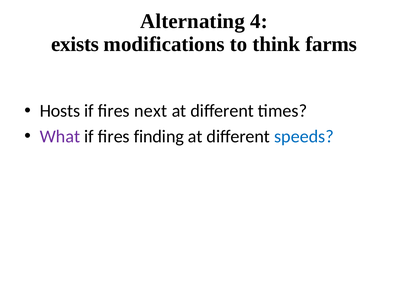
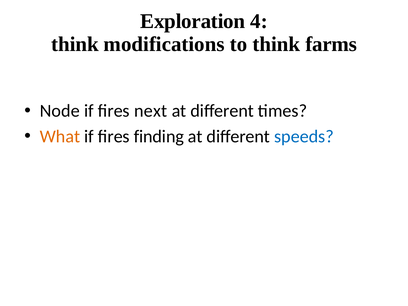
Alternating: Alternating -> Exploration (193, 21)
exists: exists -> think (75, 44)
Hosts: Hosts -> Node (60, 111)
What colour: purple -> orange (60, 136)
